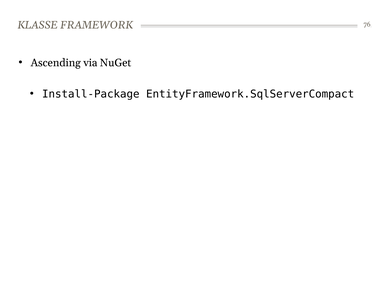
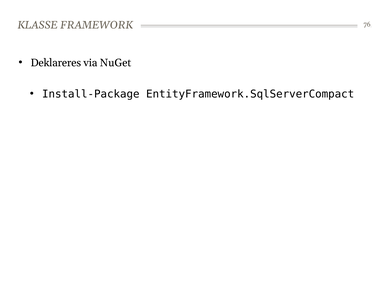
Ascending: Ascending -> Deklareres (56, 63)
